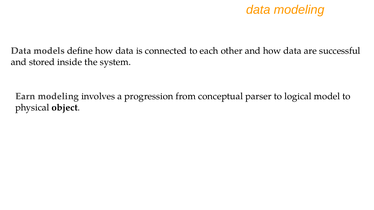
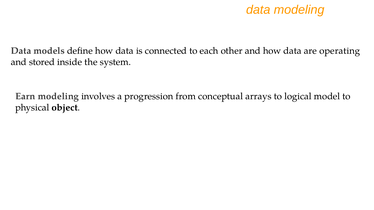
successful: successful -> operating (340, 51)
parser: parser -> arrays (258, 96)
